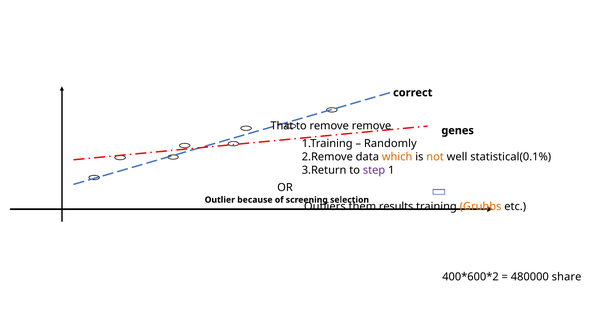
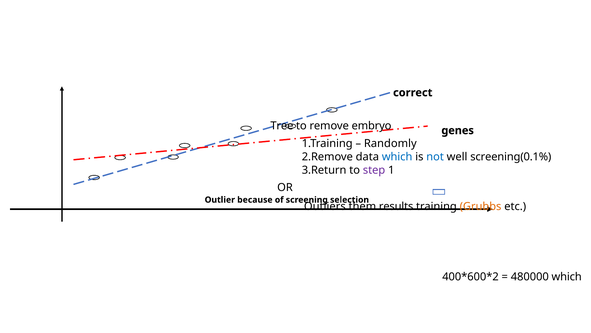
That: That -> Tree (282, 126)
remove remove: remove -> embryo (372, 126)
which colour: orange -> blue (397, 156)
not colour: orange -> blue (435, 156)
statistical(0.1%: statistical(0.1% -> screening(0.1% (511, 156)
480000 share: share -> which (567, 277)
